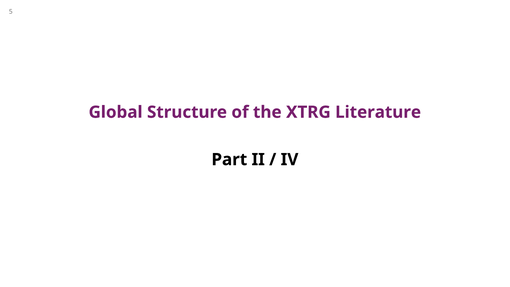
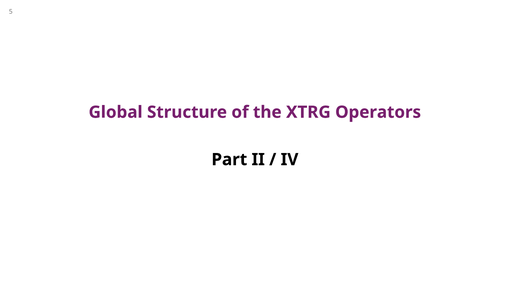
Literature: Literature -> Operators (378, 112)
